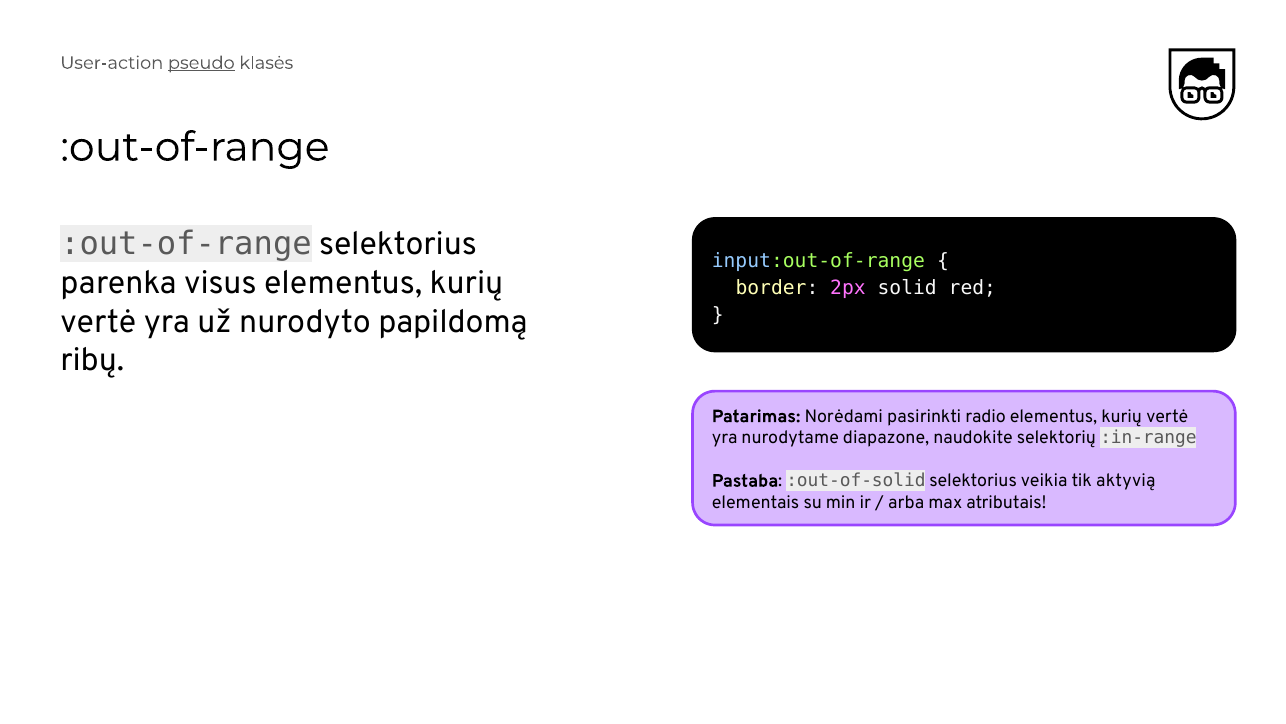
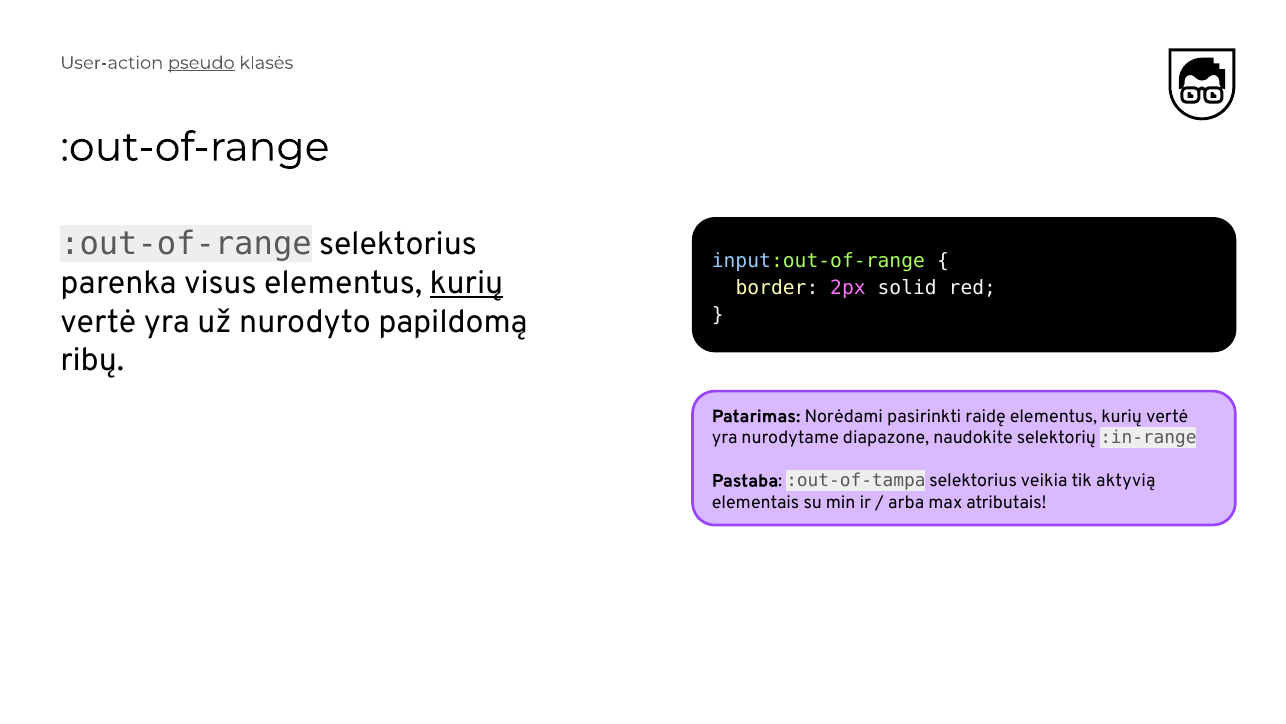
kurių underline: none -> present (466, 283)
radio: radio -> raidę (986, 416)
:out-of-solid: :out-of-solid -> :out-of-tampa (856, 480)
